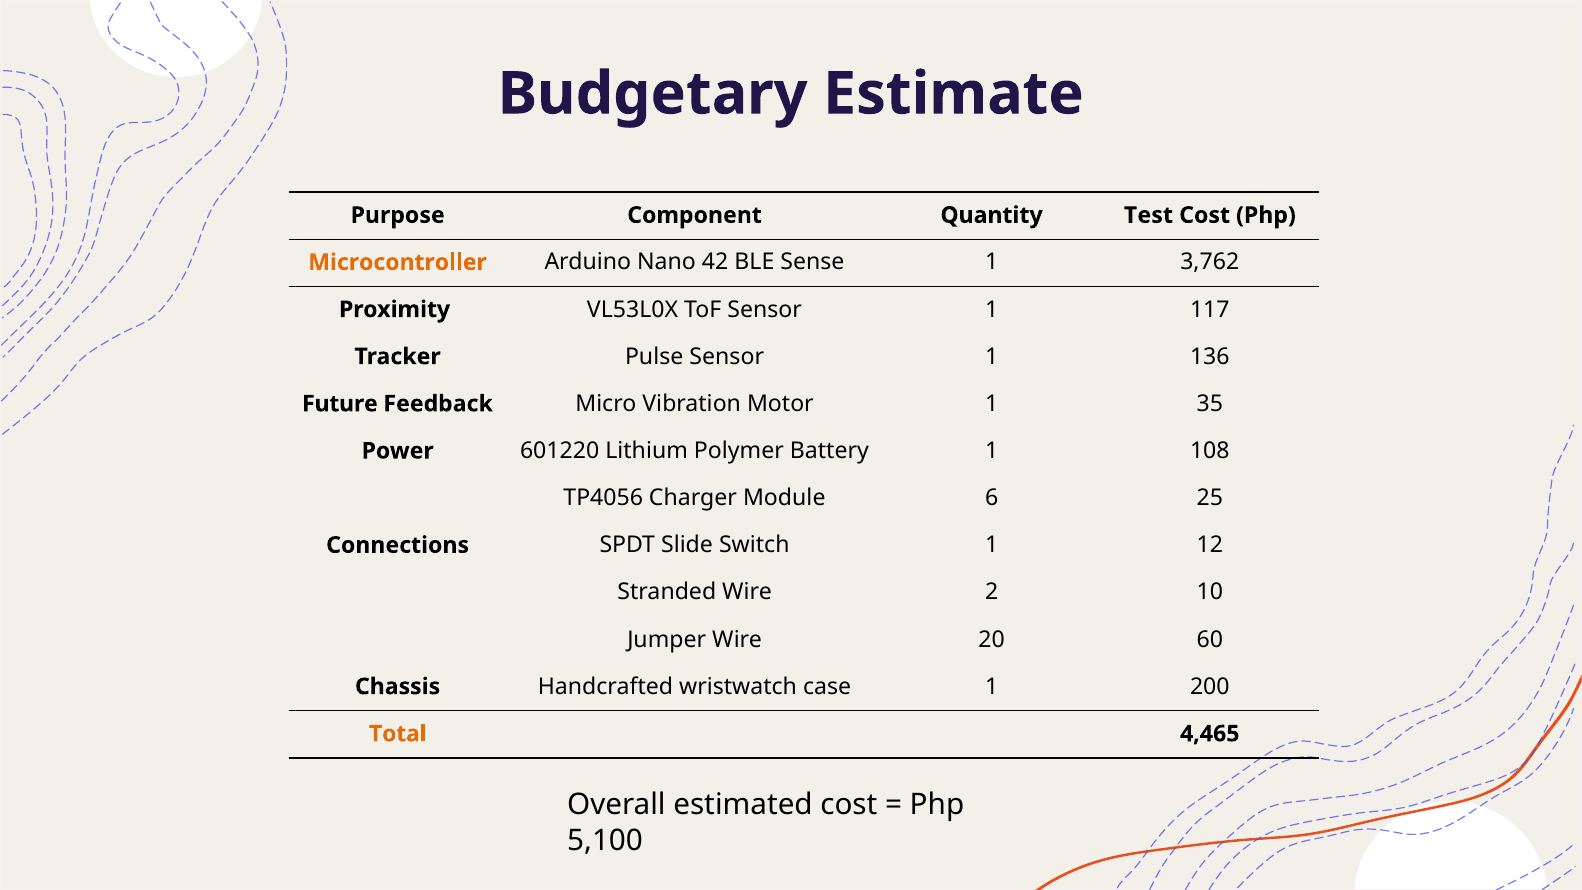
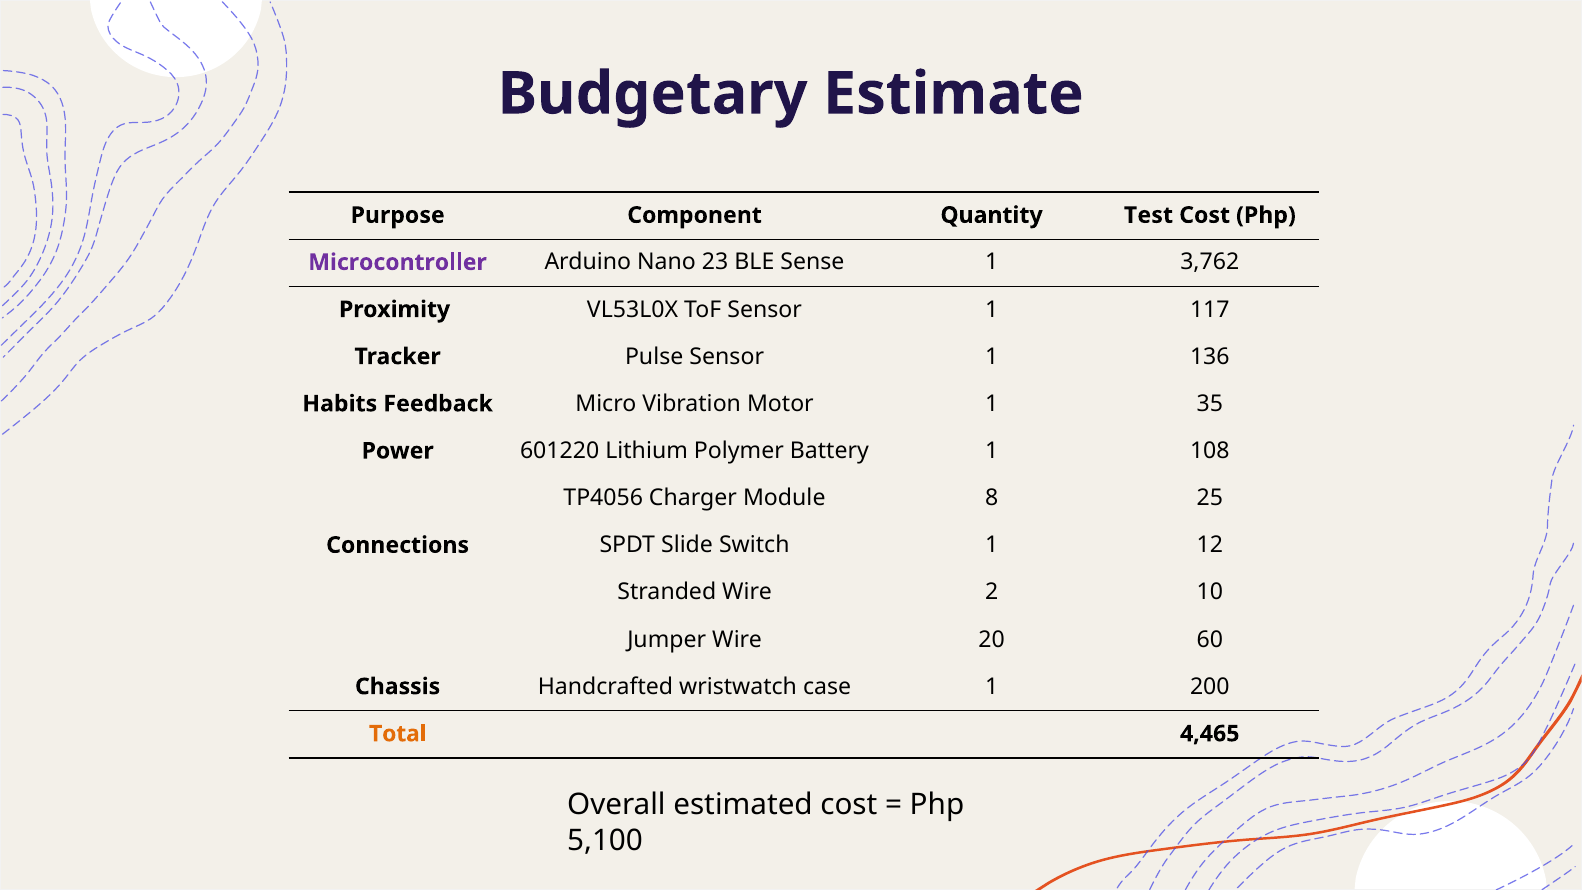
Microcontroller colour: orange -> purple (398, 262)
42: 42 -> 23 (715, 262)
Future: Future -> Habits (340, 404)
6: 6 -> 8 (992, 498)
